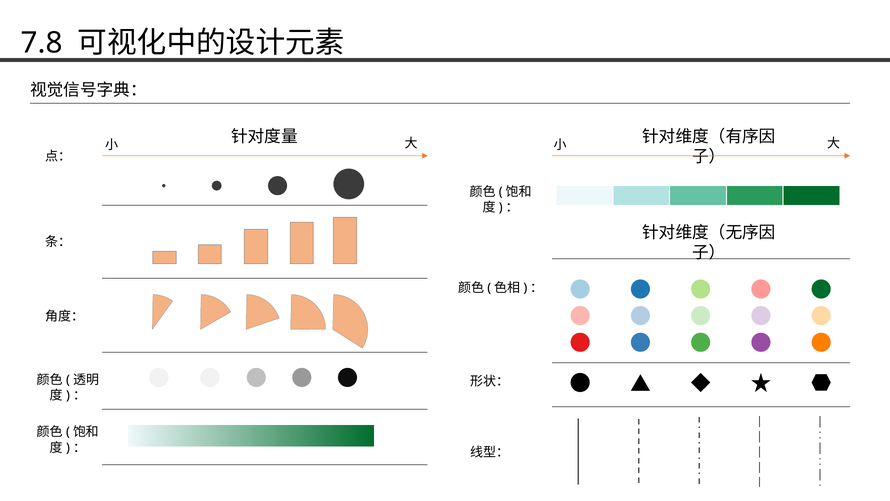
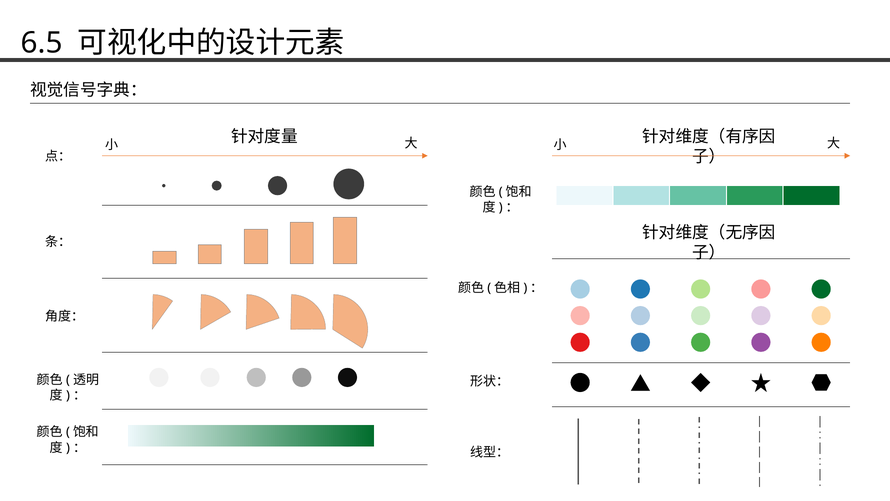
7.8: 7.8 -> 6.5 (42, 43)
